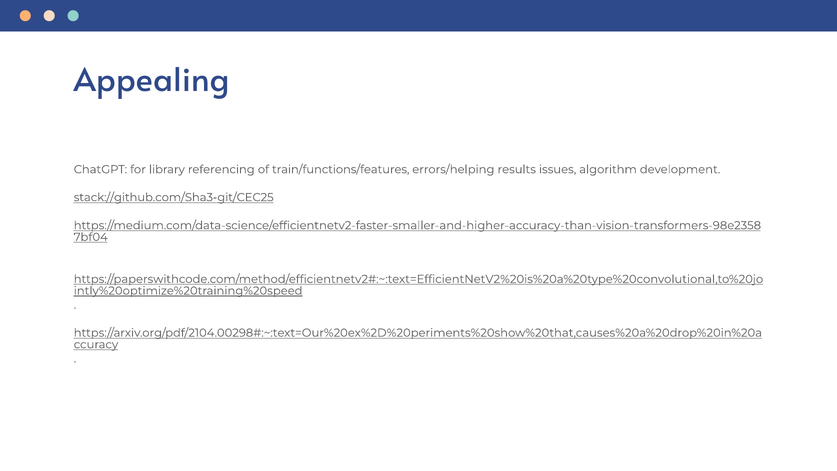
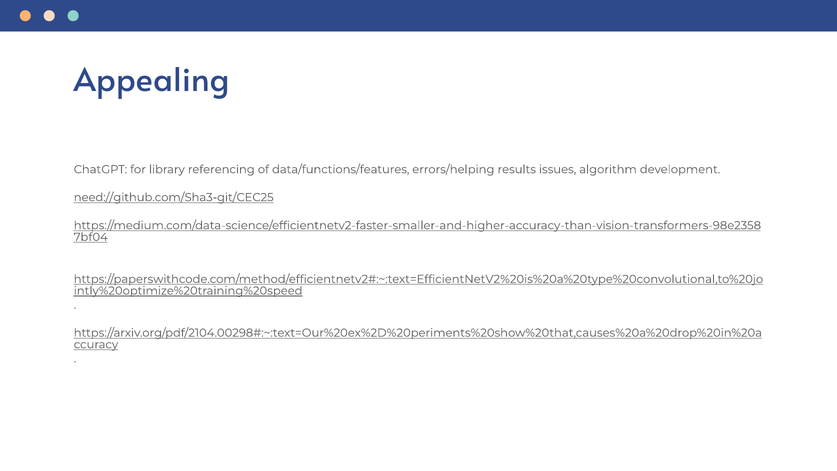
train/functions/features: train/functions/features -> data/functions/features (341, 169)
stack://github.com/Sha3-git/CEC25: stack://github.com/Sha3-git/CEC25 -> need://github.com/Sha3-git/CEC25 (174, 197)
